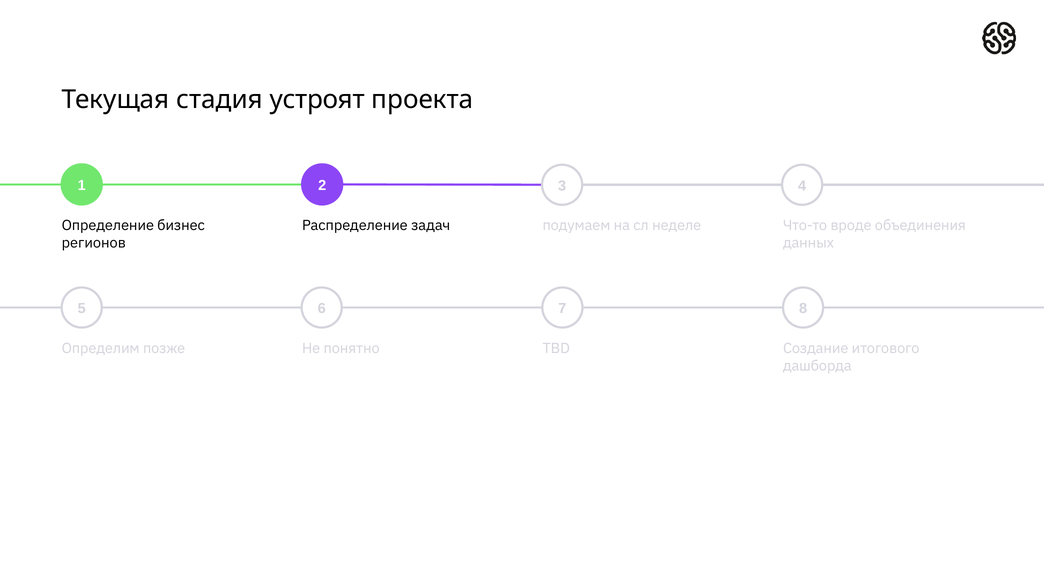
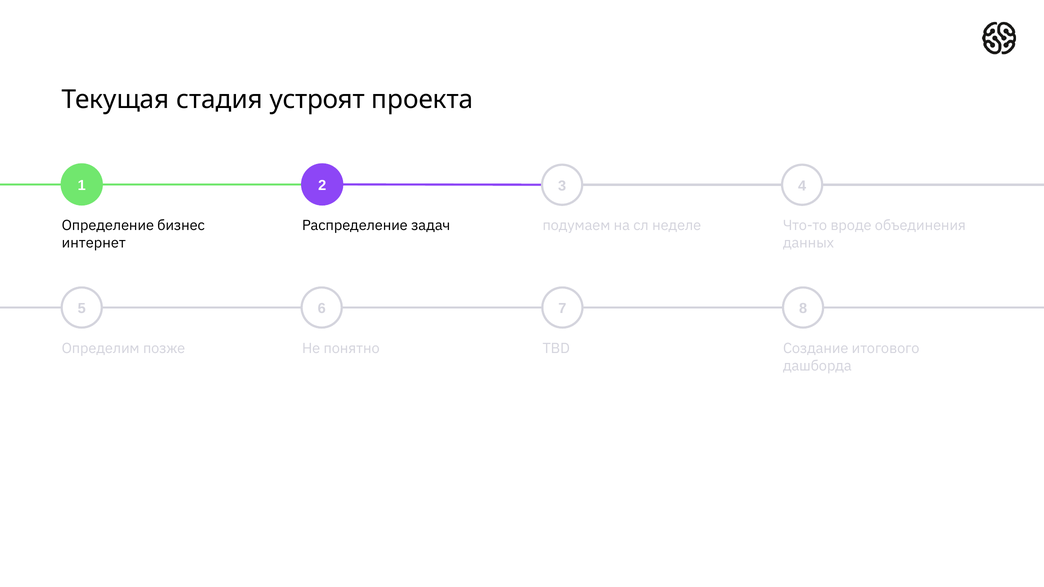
регионов: регионов -> интернет (94, 243)
